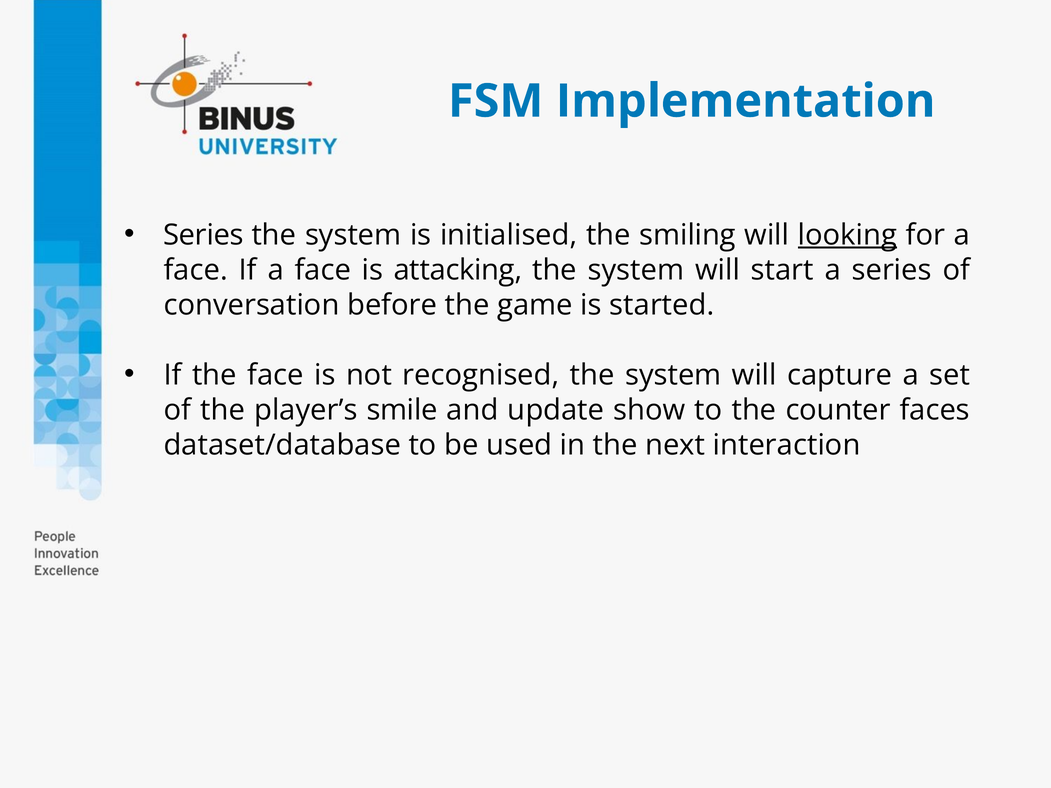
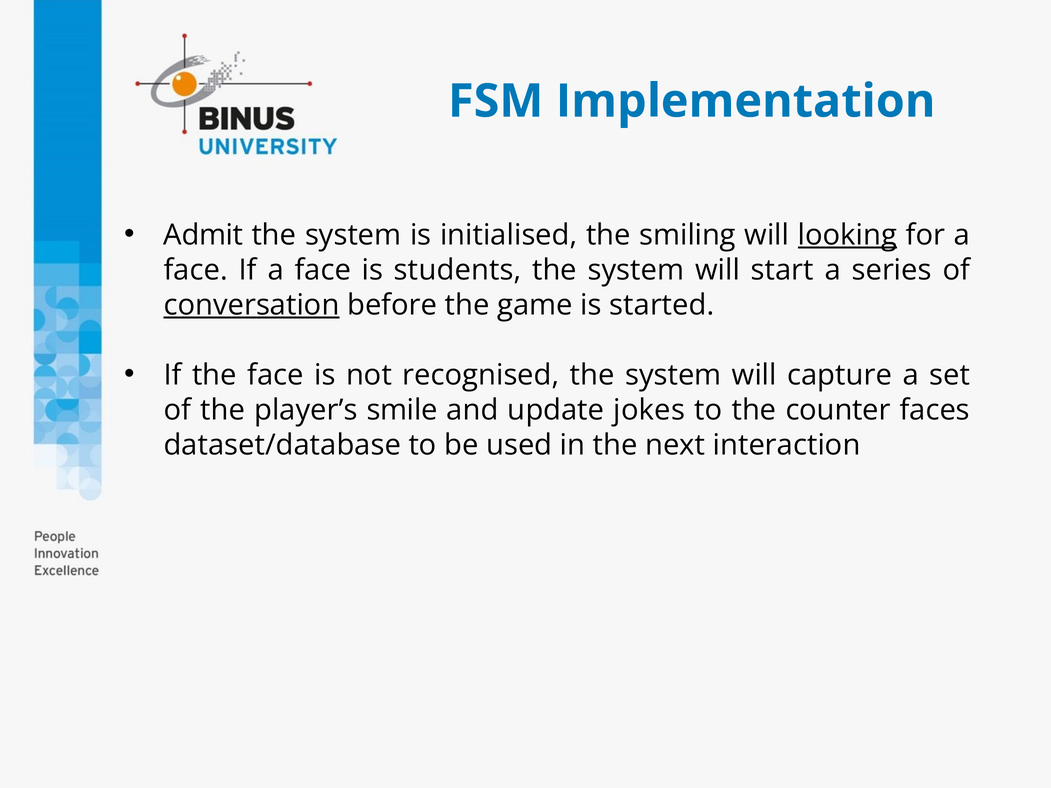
Series: Series -> Admit (203, 235)
attacking: attacking -> students (458, 270)
conversation underline: none -> present (252, 305)
show: show -> jokes (649, 410)
